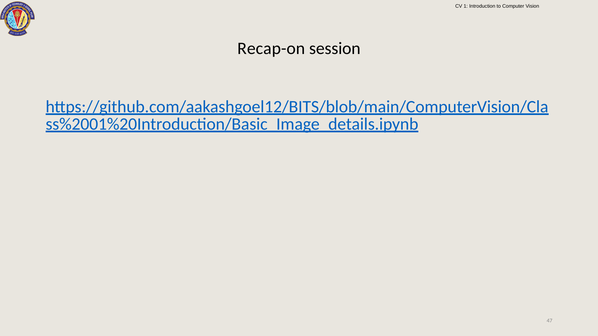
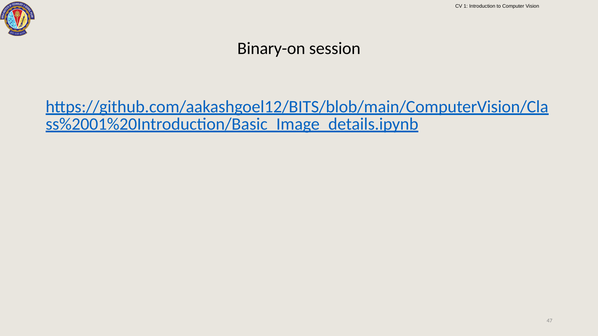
Recap-on: Recap-on -> Binary-on (271, 48)
